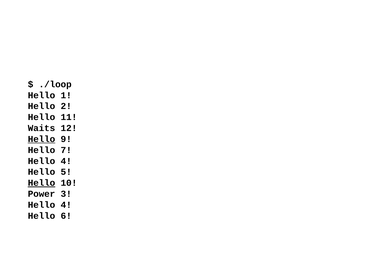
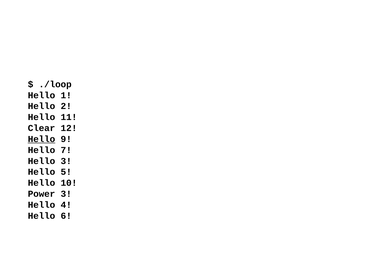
Waits: Waits -> Clear (42, 128)
4: 4 -> 3 (66, 161)
Hello underline: present -> none (42, 183)
